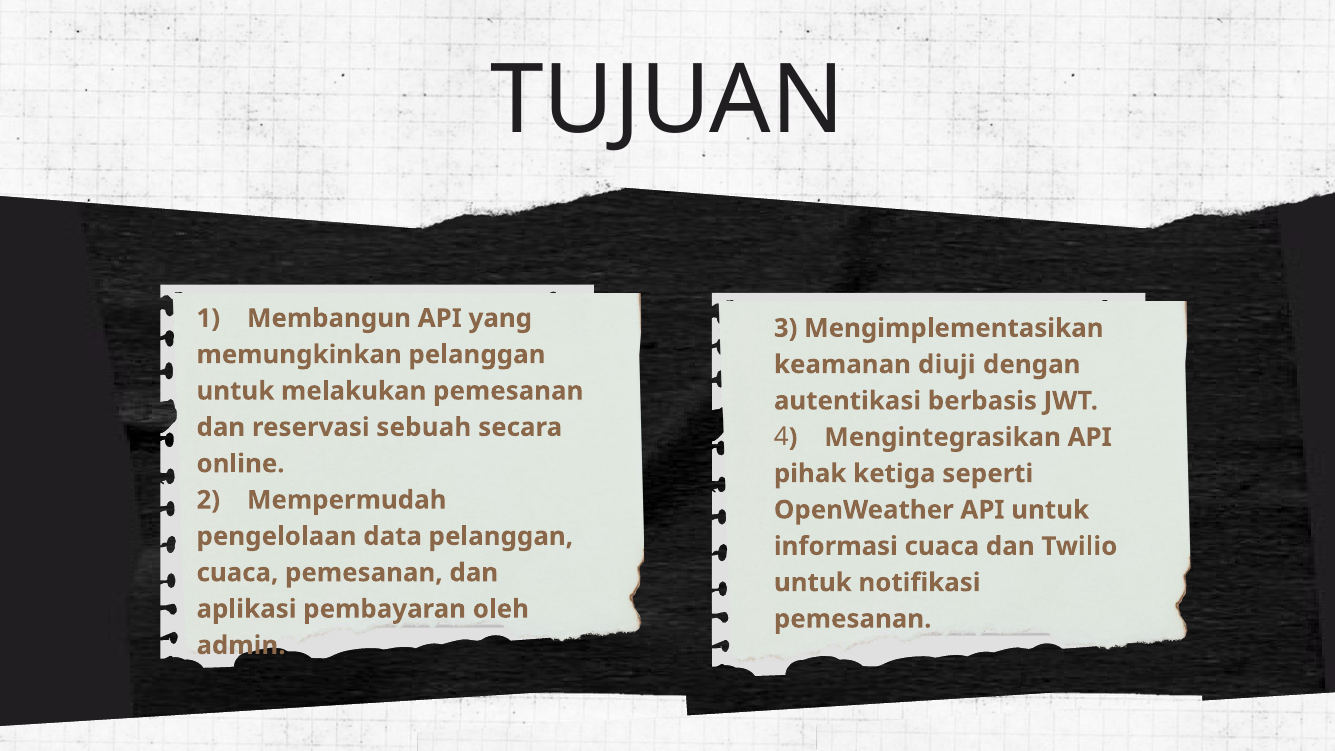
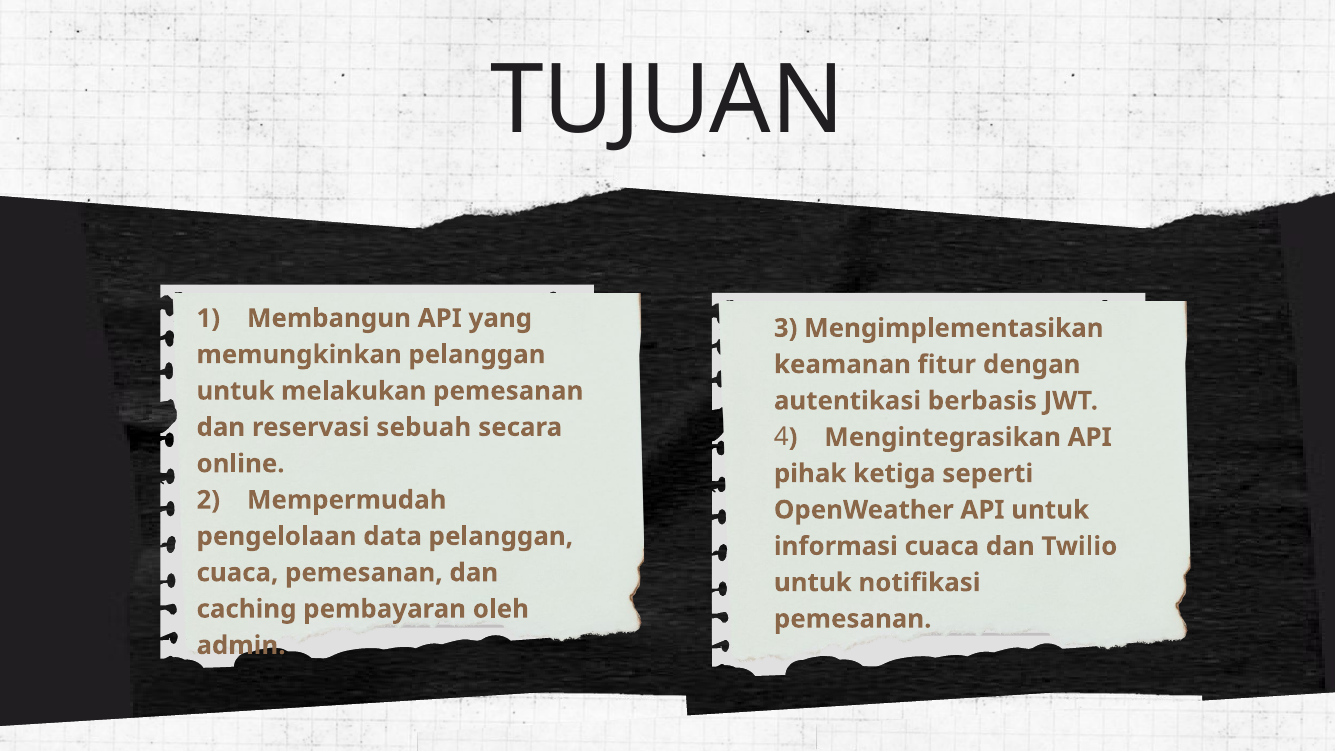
diuji: diuji -> fitur (947, 365)
aplikasi: aplikasi -> caching (247, 609)
